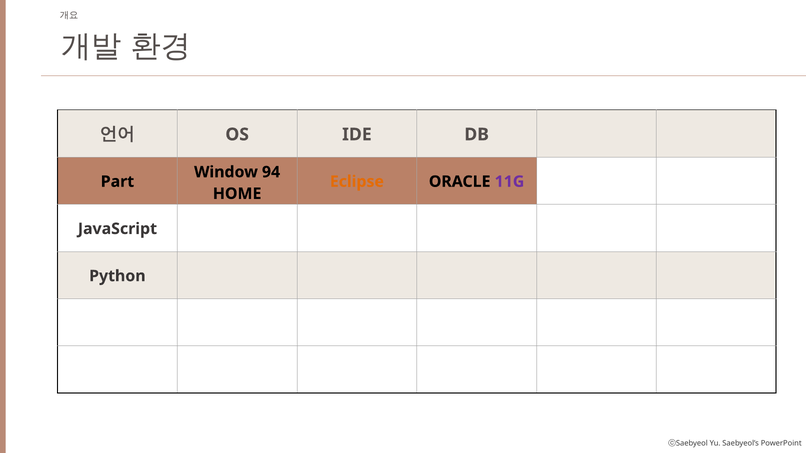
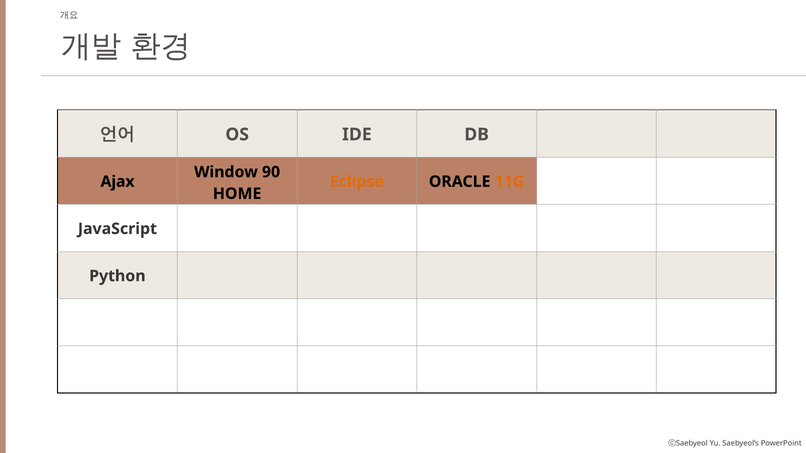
94: 94 -> 90 (271, 172)
Part: Part -> Ajax (118, 182)
11G colour: purple -> orange (509, 182)
